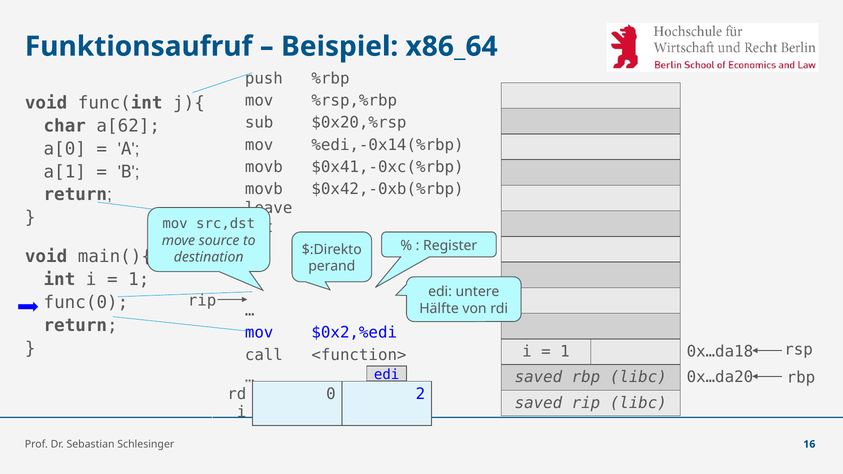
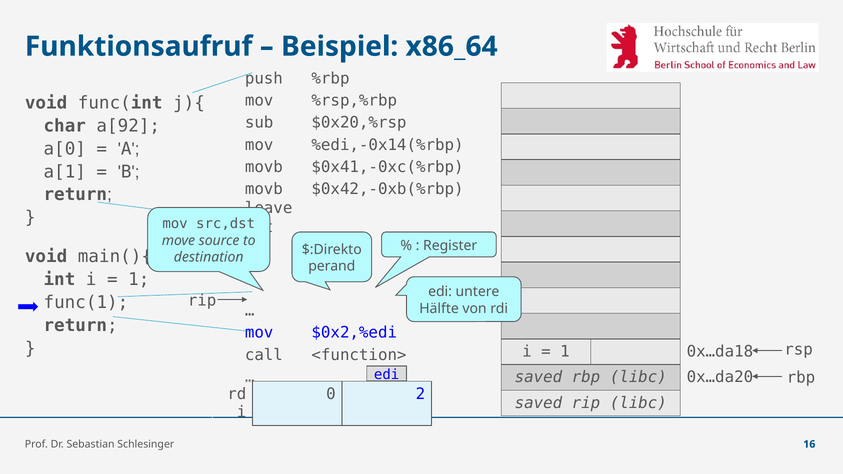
a[62: a[62 -> a[92 (128, 126)
func(0: func(0 -> func(1 (86, 303)
